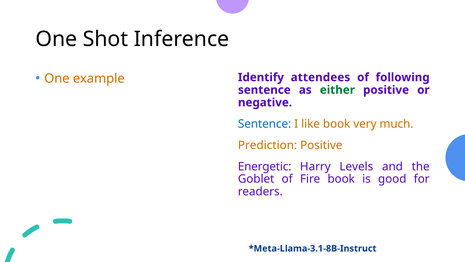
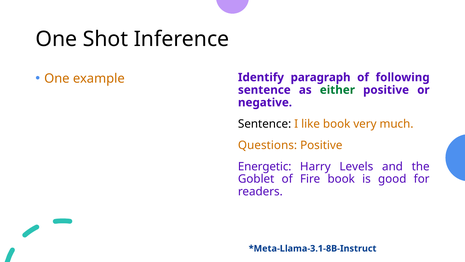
attendees: attendees -> paragraph (321, 77)
Sentence colour: blue -> black (265, 124)
Prediction: Prediction -> Questions (268, 145)
